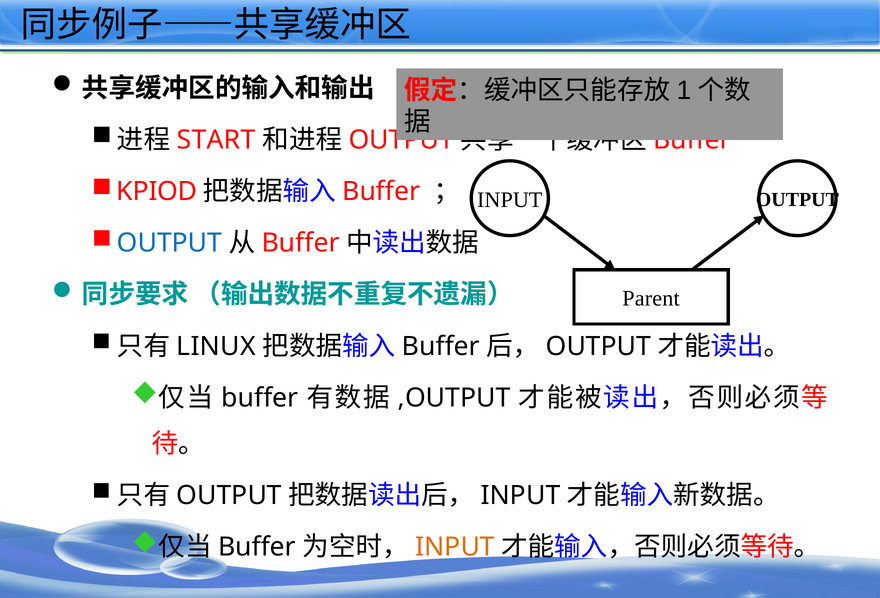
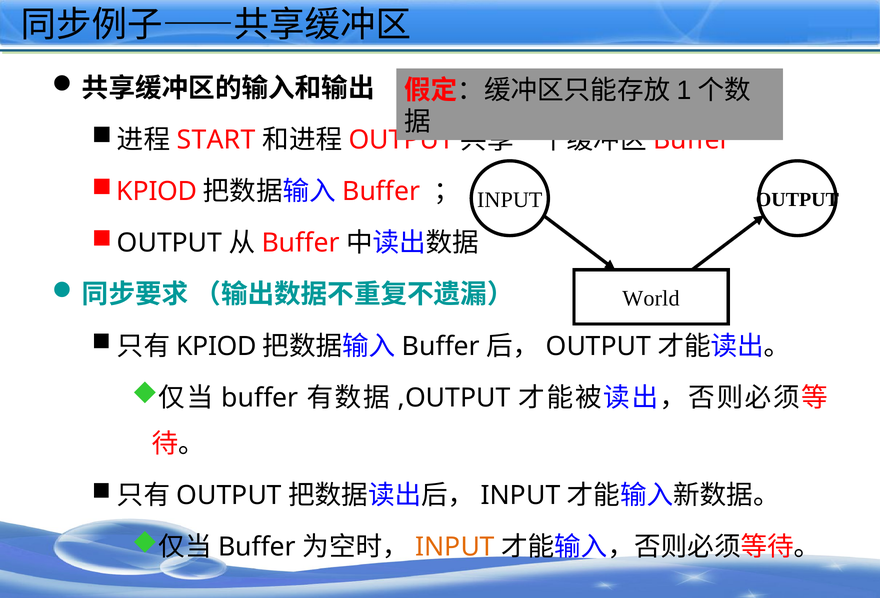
OUTPUT colour: blue -> black (170, 243)
Parent: Parent -> World (651, 299)
LINUX: LINUX -> KPIOD (216, 347)
